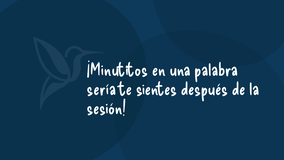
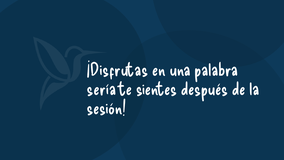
¡Minutitos: ¡Minutitos -> ¡Disfrutas (117, 70)
